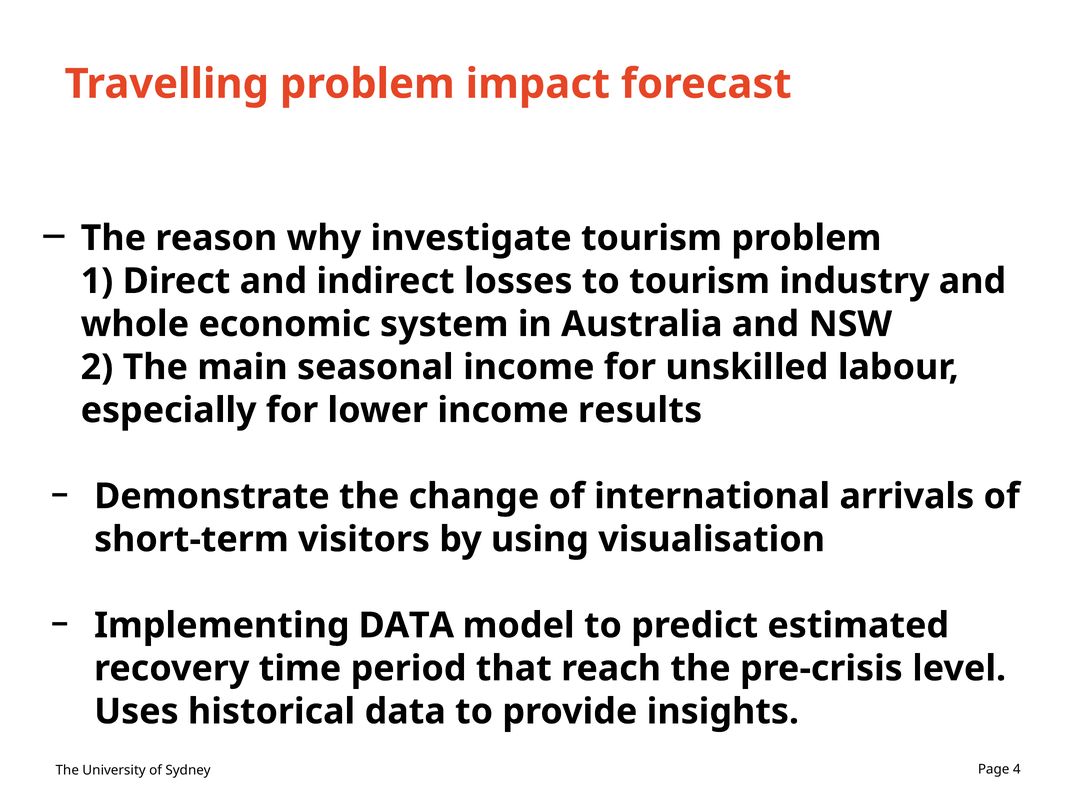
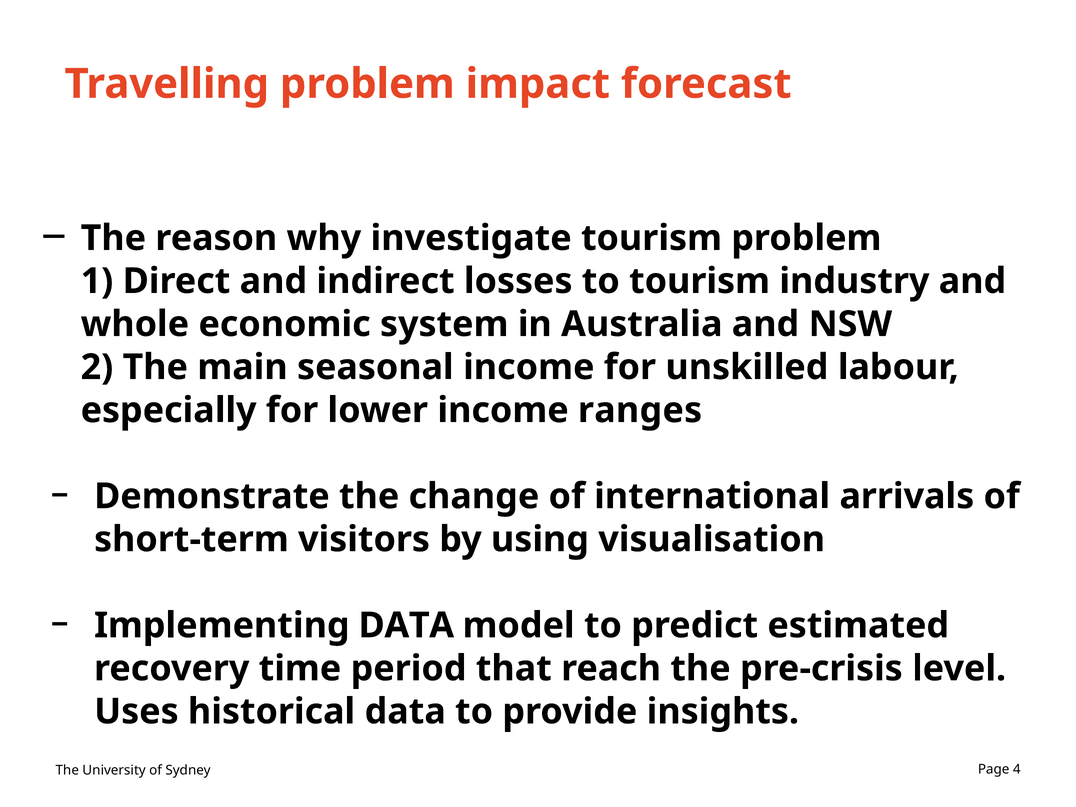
results: results -> ranges (640, 410)
